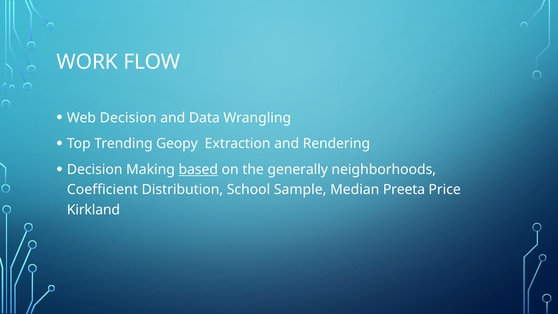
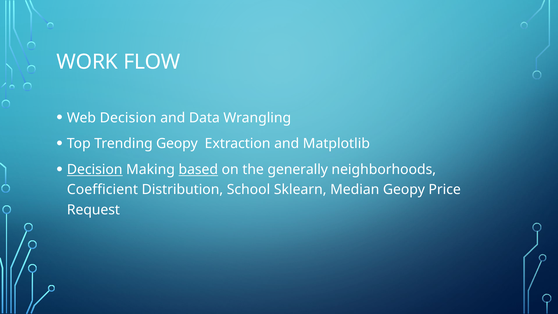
Rendering: Rendering -> Matplotlib (336, 144)
Decision underline: none -> present (95, 170)
Sample: Sample -> Sklearn (300, 190)
Median Preeta: Preeta -> Geopy (404, 190)
Kirkland: Kirkland -> Request (93, 210)
